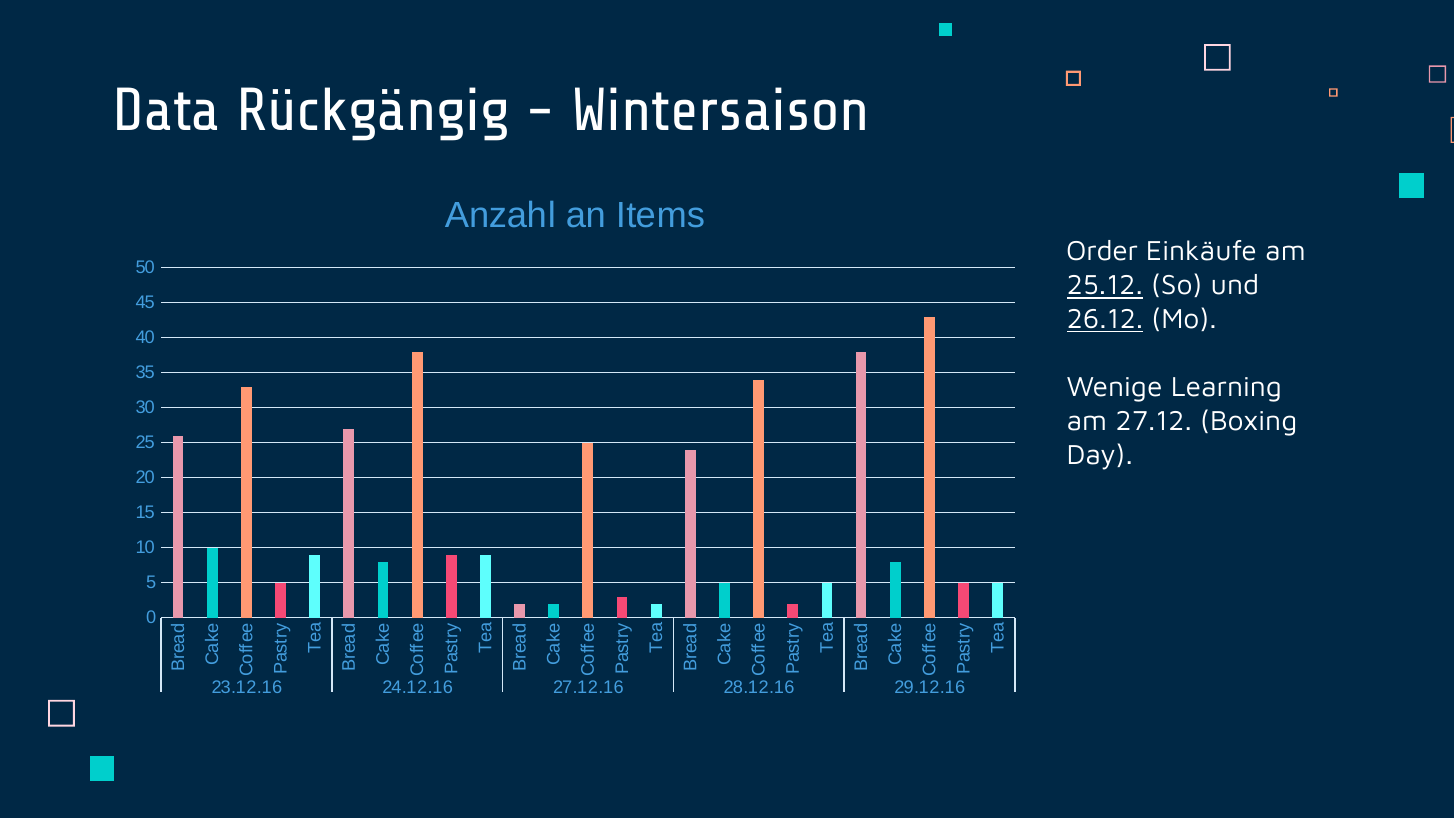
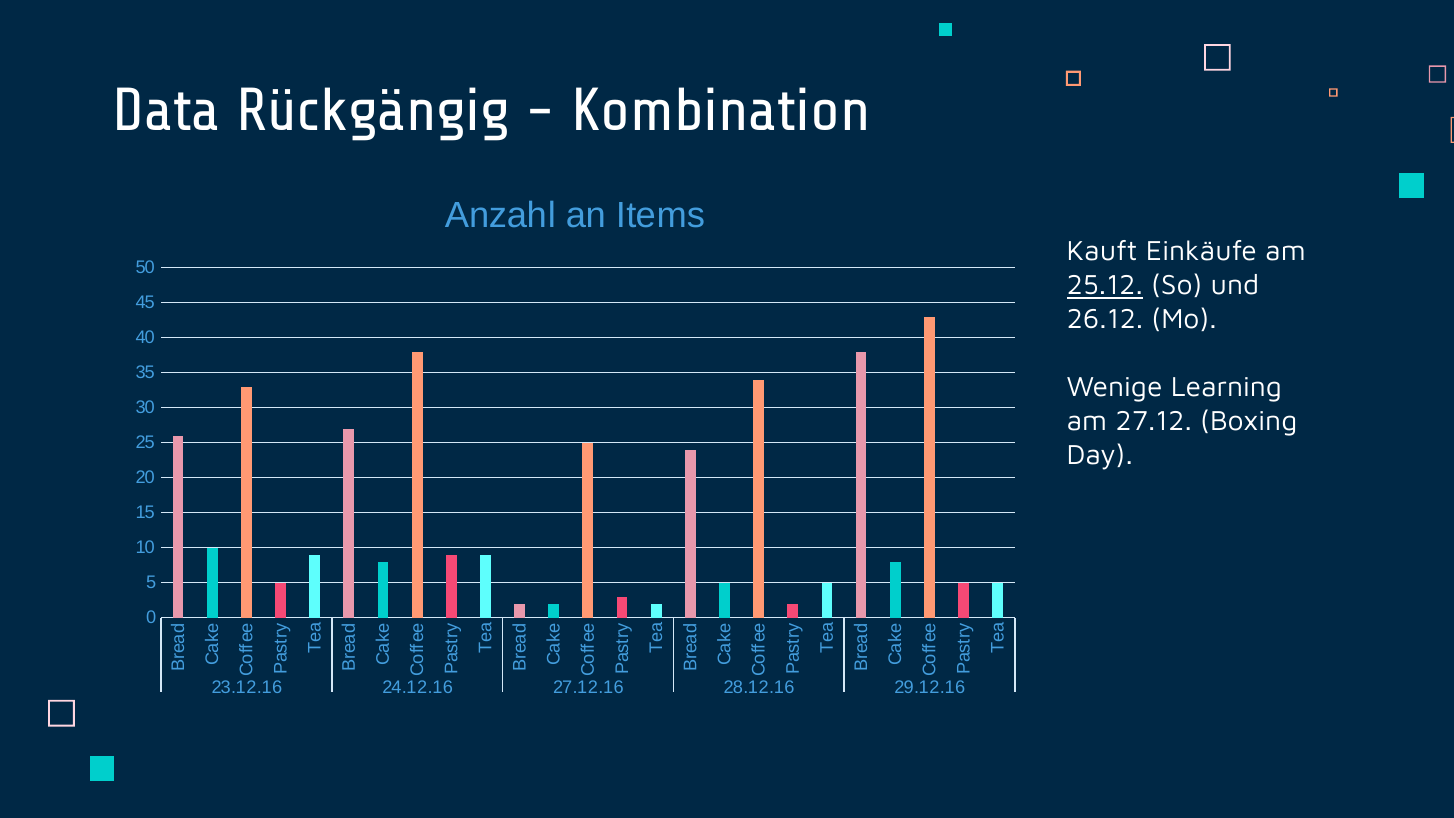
Wintersaison: Wintersaison -> Kombination (721, 111)
Order: Order -> Kauft (1102, 252)
26.12 underline: present -> none (1105, 319)
